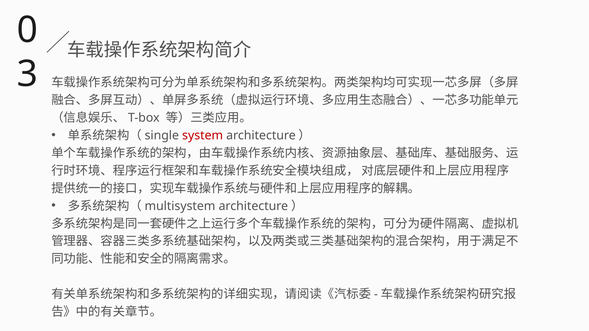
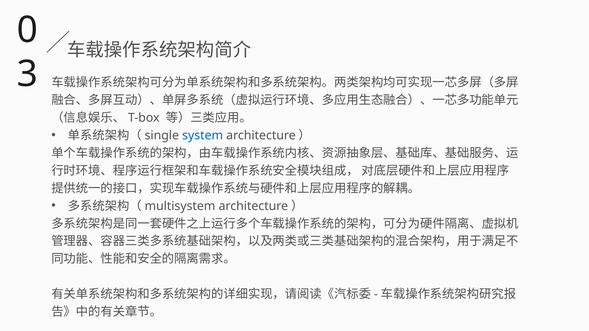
system colour: red -> blue (203, 135)
